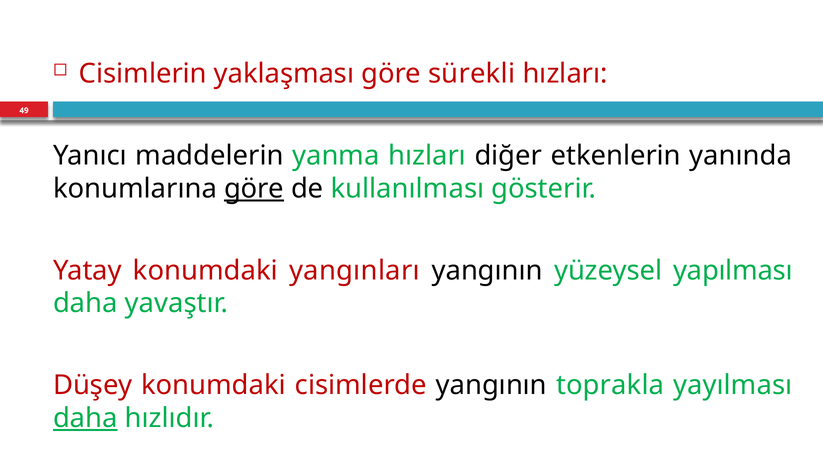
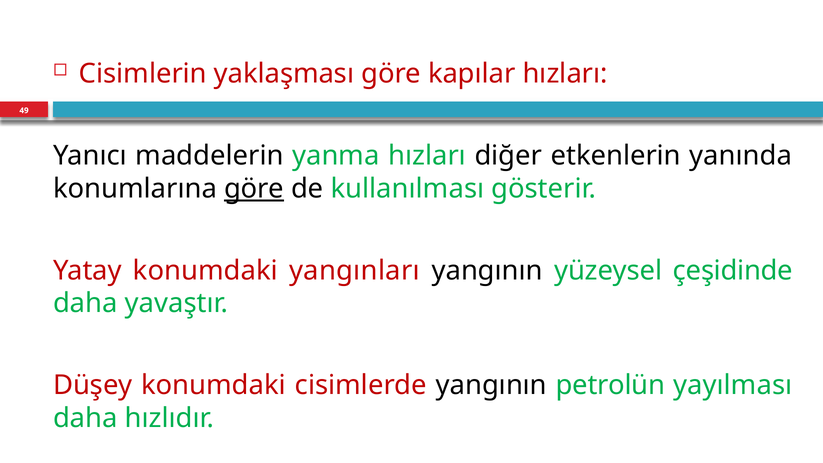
sürekli: sürekli -> kapılar (472, 74)
yapılması: yapılması -> çeşidinde (733, 270)
toprakla: toprakla -> petrolün (610, 385)
daha underline: present -> none (85, 418)
